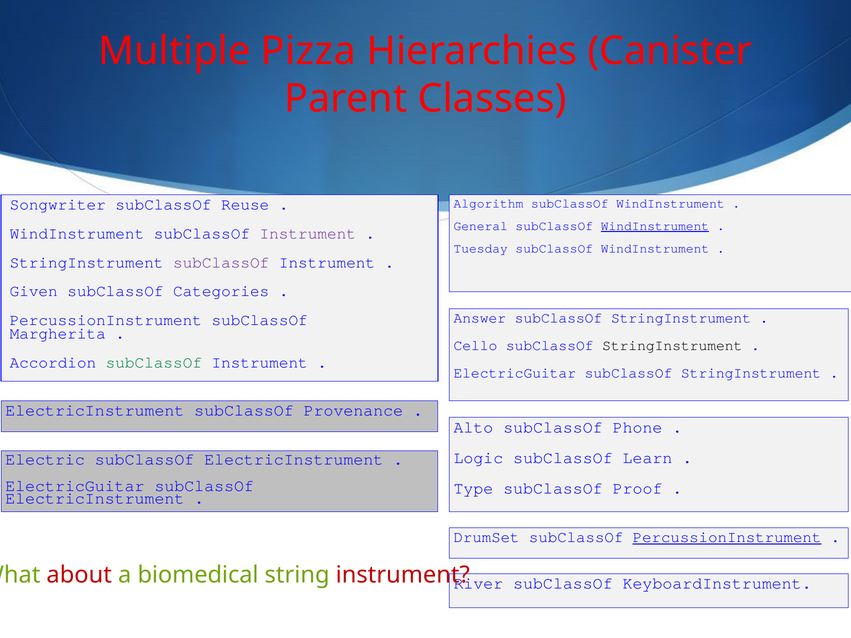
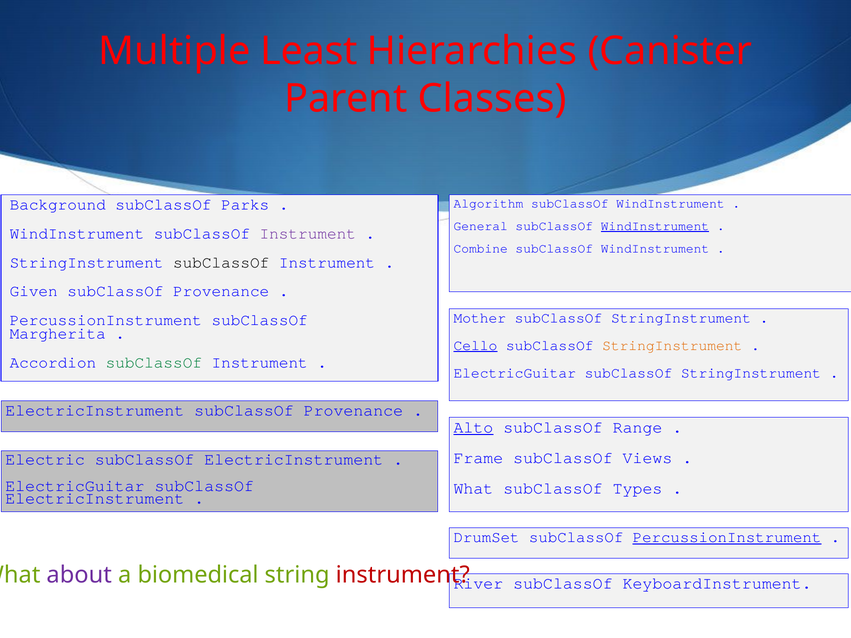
Pizza: Pizza -> Least (309, 51)
Songwriter: Songwriter -> Background (58, 205)
Reuse: Reuse -> Parks (245, 205)
Tuesday: Tuesday -> Combine (481, 249)
subClassOf colour: purple -> black (221, 262)
Categories: Categories -> Provenance (221, 291)
Answer: Answer -> Mother (480, 318)
Cello underline: none -> present (475, 345)
StringInstrument colour: black -> orange (672, 345)
Alto underline: none -> present (473, 428)
Phone: Phone -> Range (638, 428)
Logic: Logic -> Frame (478, 458)
Learn: Learn -> Views (647, 458)
Type: Type -> What (473, 489)
Proof: Proof -> Types (638, 489)
about colour: red -> purple (79, 575)
